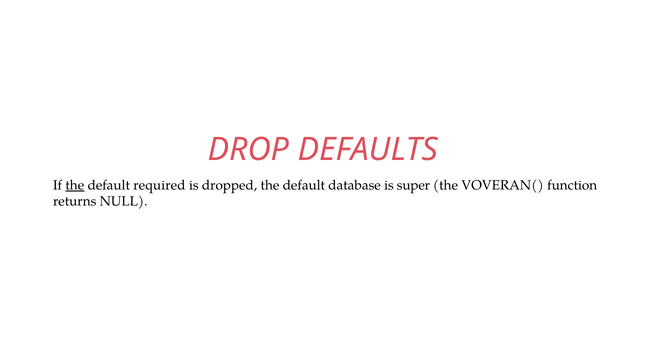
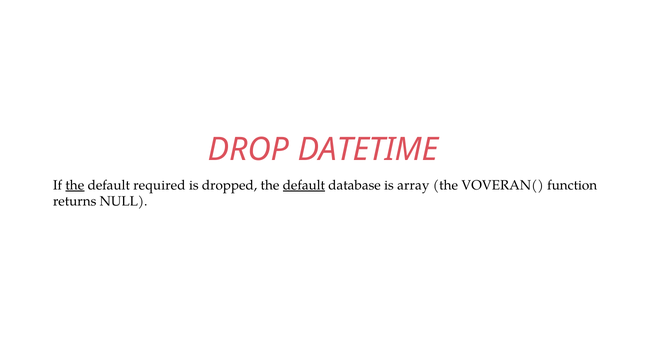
DEFAULTS: DEFAULTS -> DATETIME (368, 149)
default underline: none -> present (304, 185)
super: super -> array (413, 185)
